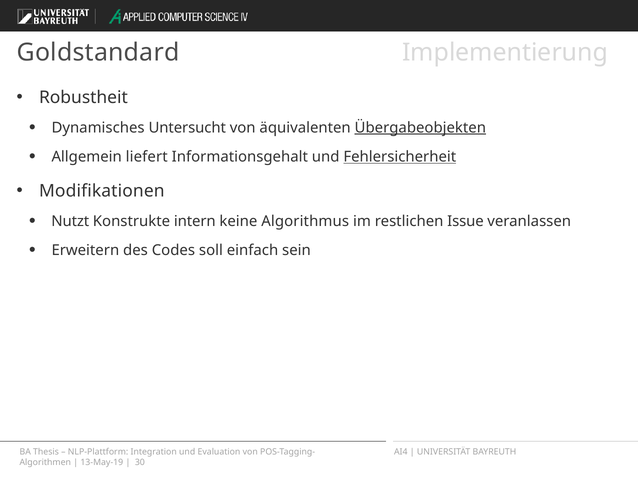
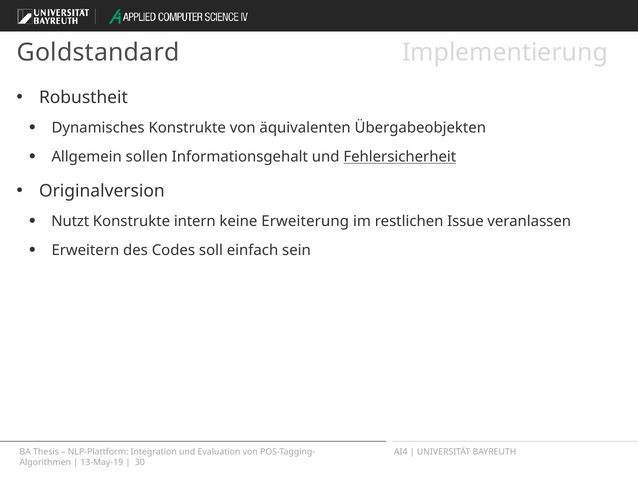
Dynamisches Untersucht: Untersucht -> Konstrukte (187, 128)
Übergabeobjekten underline: present -> none (420, 128)
liefert: liefert -> sollen (147, 157)
Modifikationen: Modifikationen -> Originalversion (102, 191)
Algorithmus: Algorithmus -> Erweiterung (305, 221)
